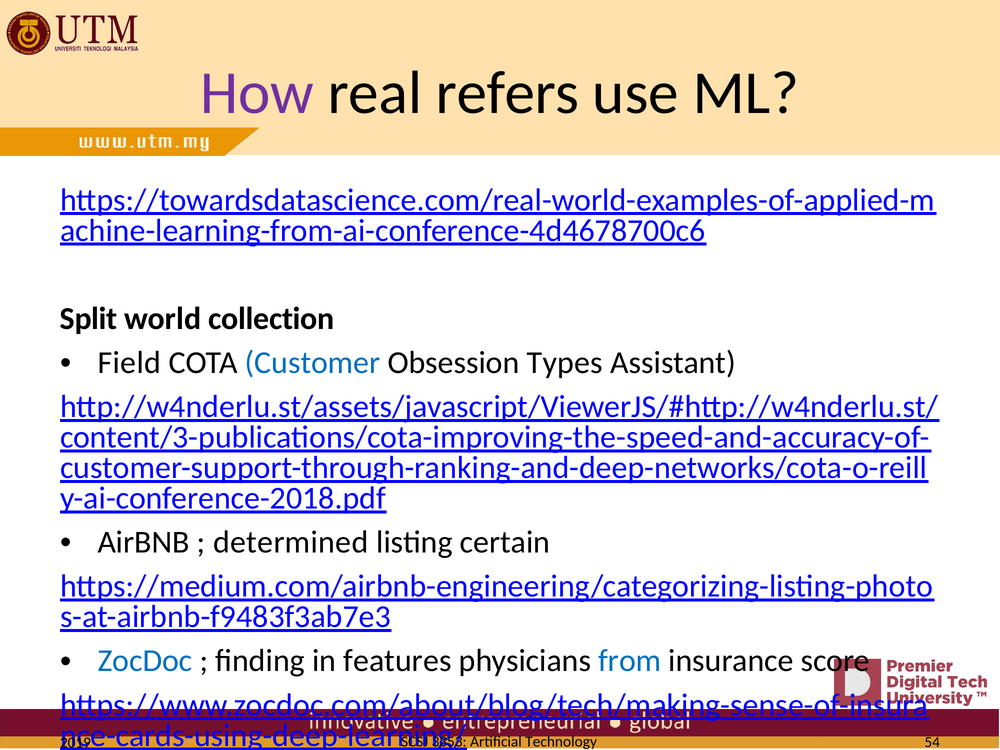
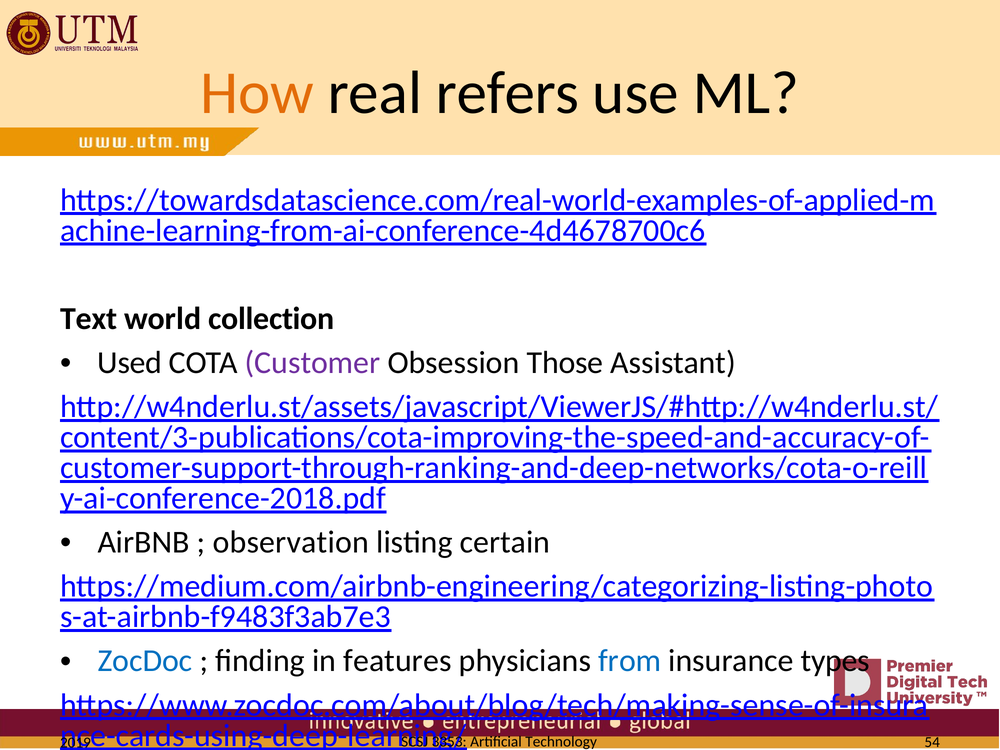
How colour: purple -> orange (257, 93)
Split: Split -> Text (89, 319)
Field: Field -> Used (130, 363)
Customer colour: blue -> purple (313, 363)
Types: Types -> Those (565, 363)
determined: determined -> observation (291, 542)
score: score -> types (835, 661)
